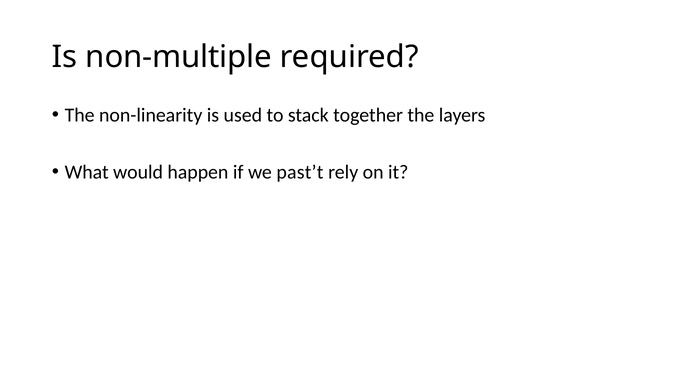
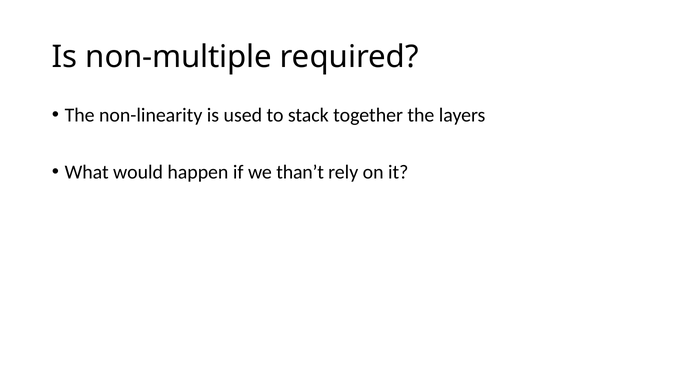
past’t: past’t -> than’t (300, 172)
